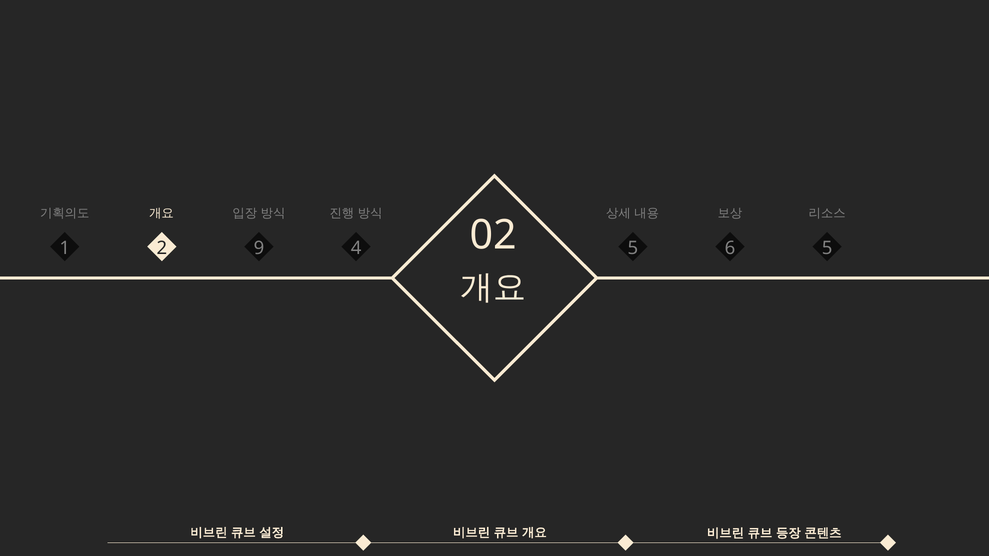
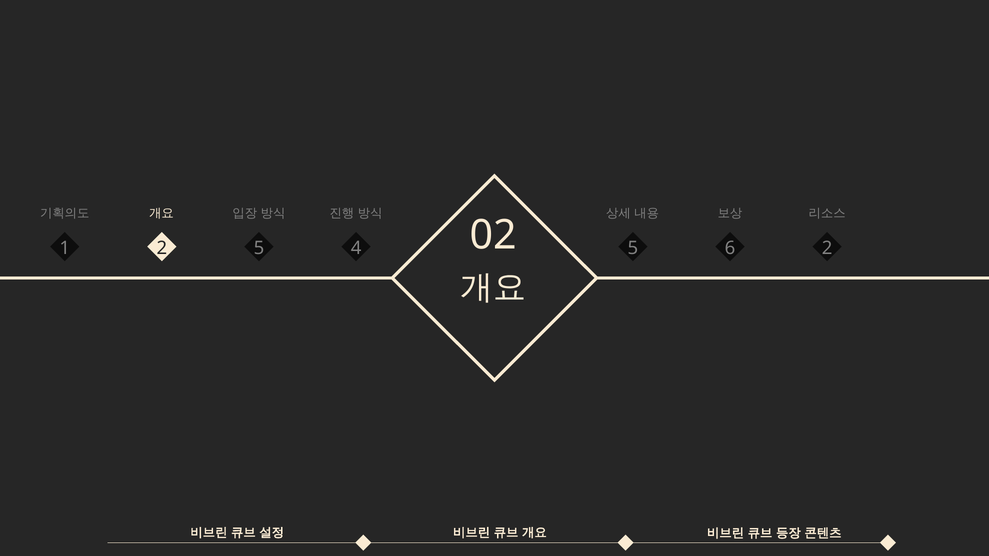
2 9: 9 -> 5 (259, 248)
4 5: 5 -> 2 (827, 248)
